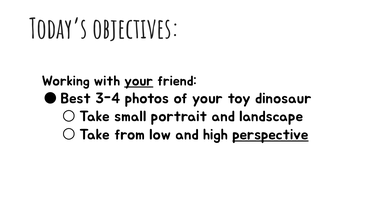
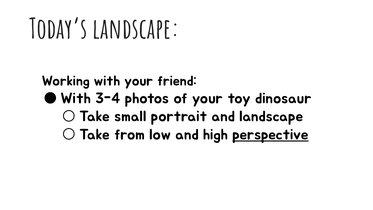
Today’s objectives: objectives -> landscape (136, 29)
your underline: present -> none (139, 81)
Best: Best -> With (76, 98)
